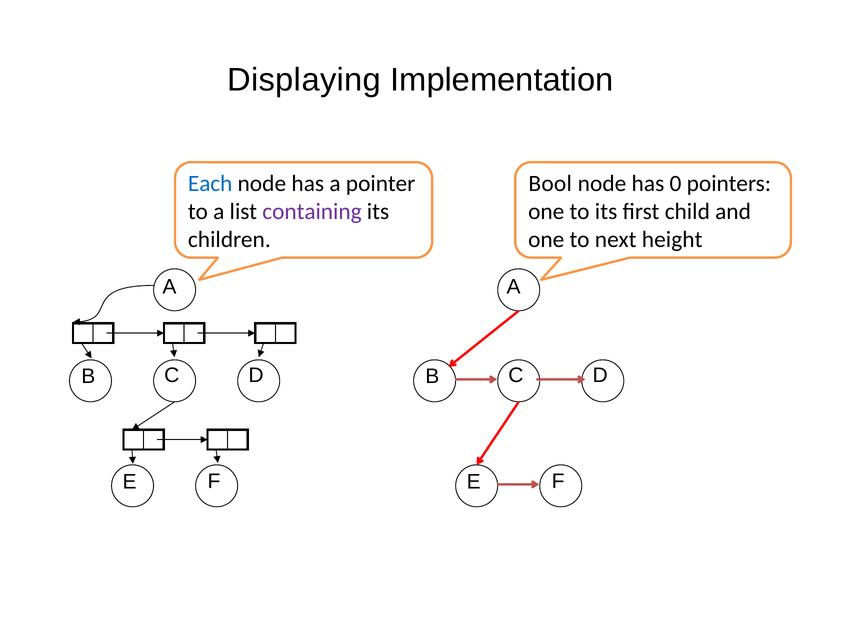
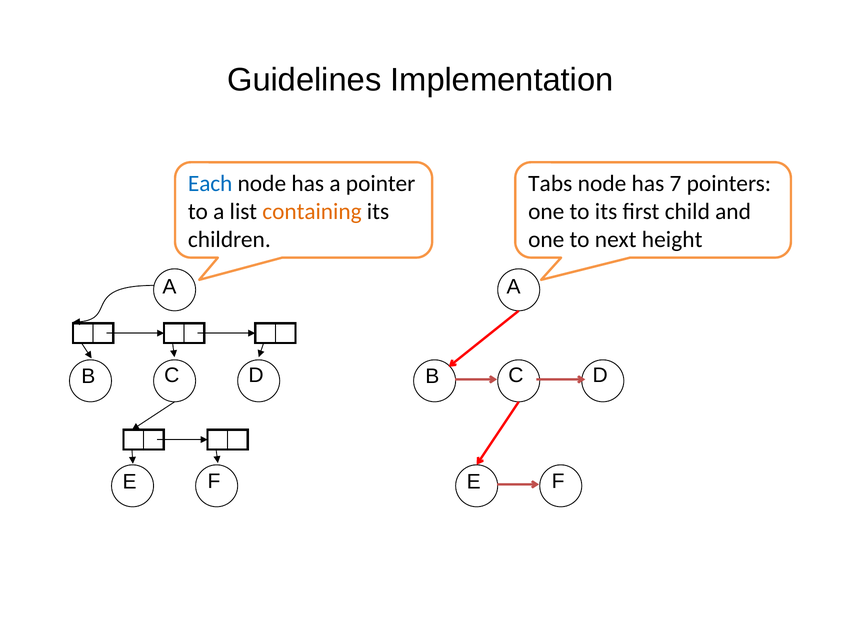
Displaying: Displaying -> Guidelines (304, 80)
Bool: Bool -> Tabs (550, 184)
0: 0 -> 7 (675, 184)
containing colour: purple -> orange (312, 212)
